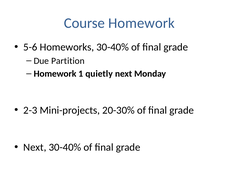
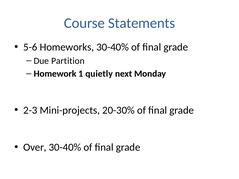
Course Homework: Homework -> Statements (142, 23)
Next: Next -> Over (35, 148)
